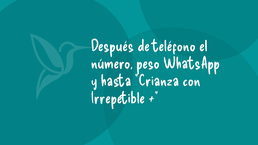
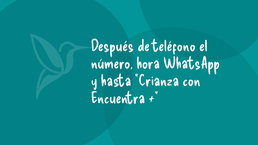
peso: peso -> hora (148, 63)
Irrepetible: Irrepetible -> Encuentra (118, 98)
